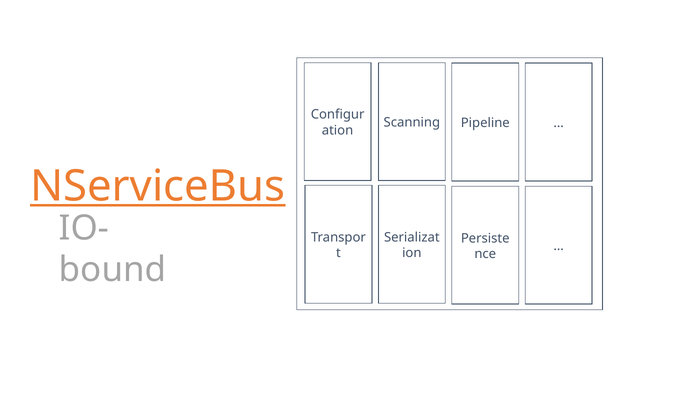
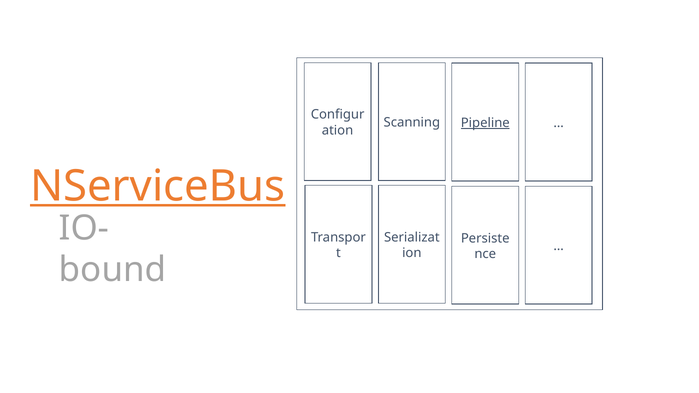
Pipeline underline: none -> present (485, 123)
